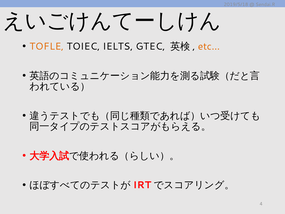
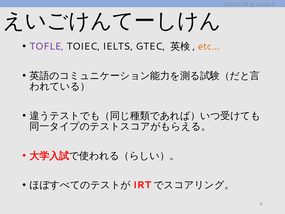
TOFLE colour: orange -> purple (47, 46)
